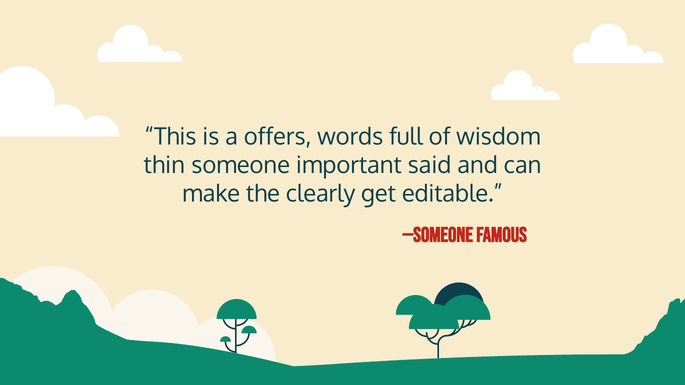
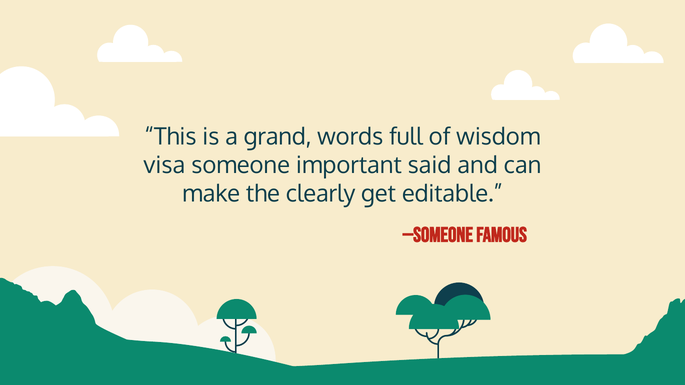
offers: offers -> grand (278, 137)
thin: thin -> visa (164, 166)
